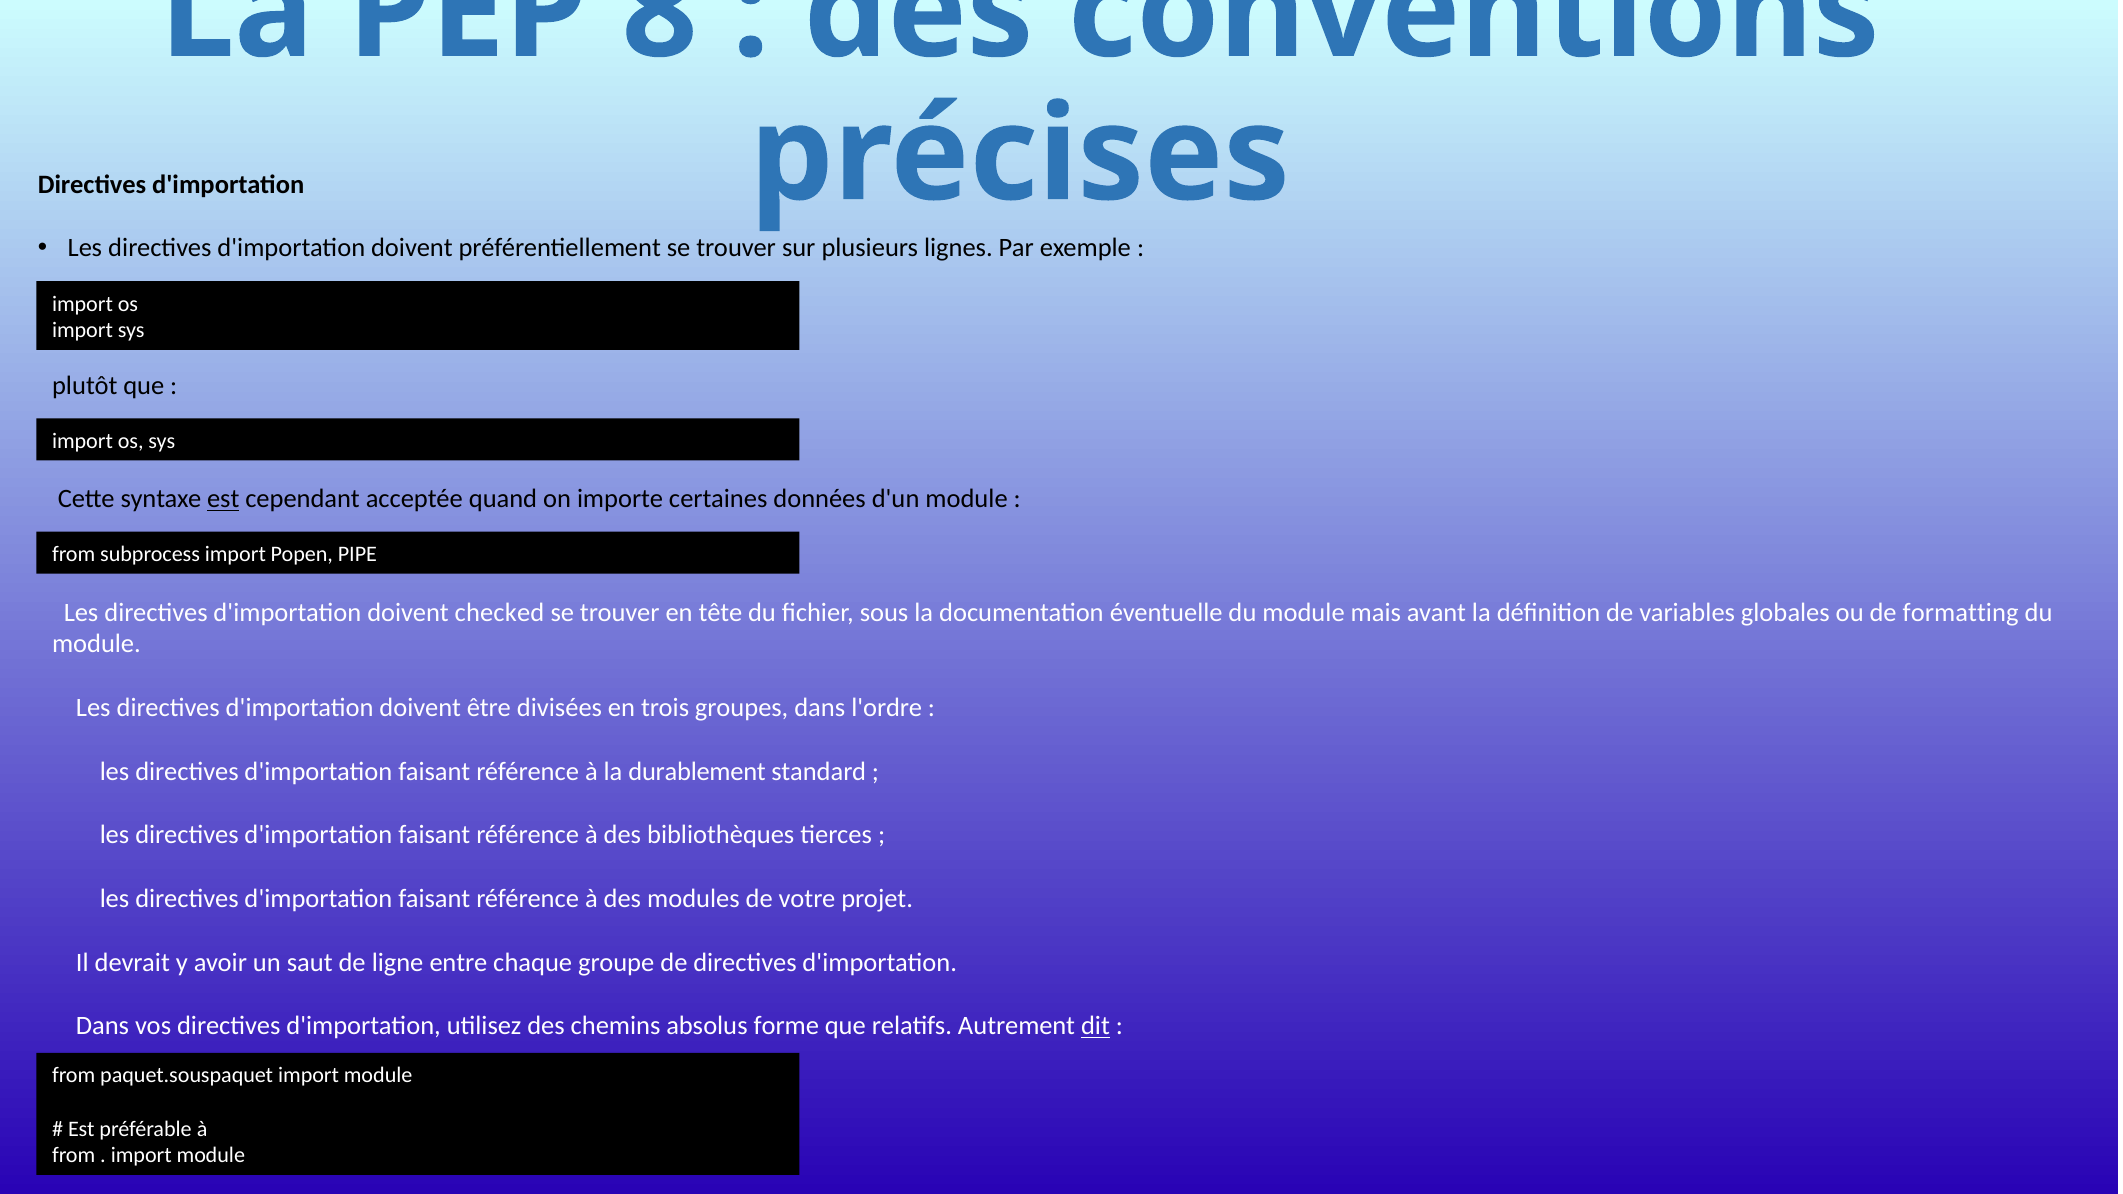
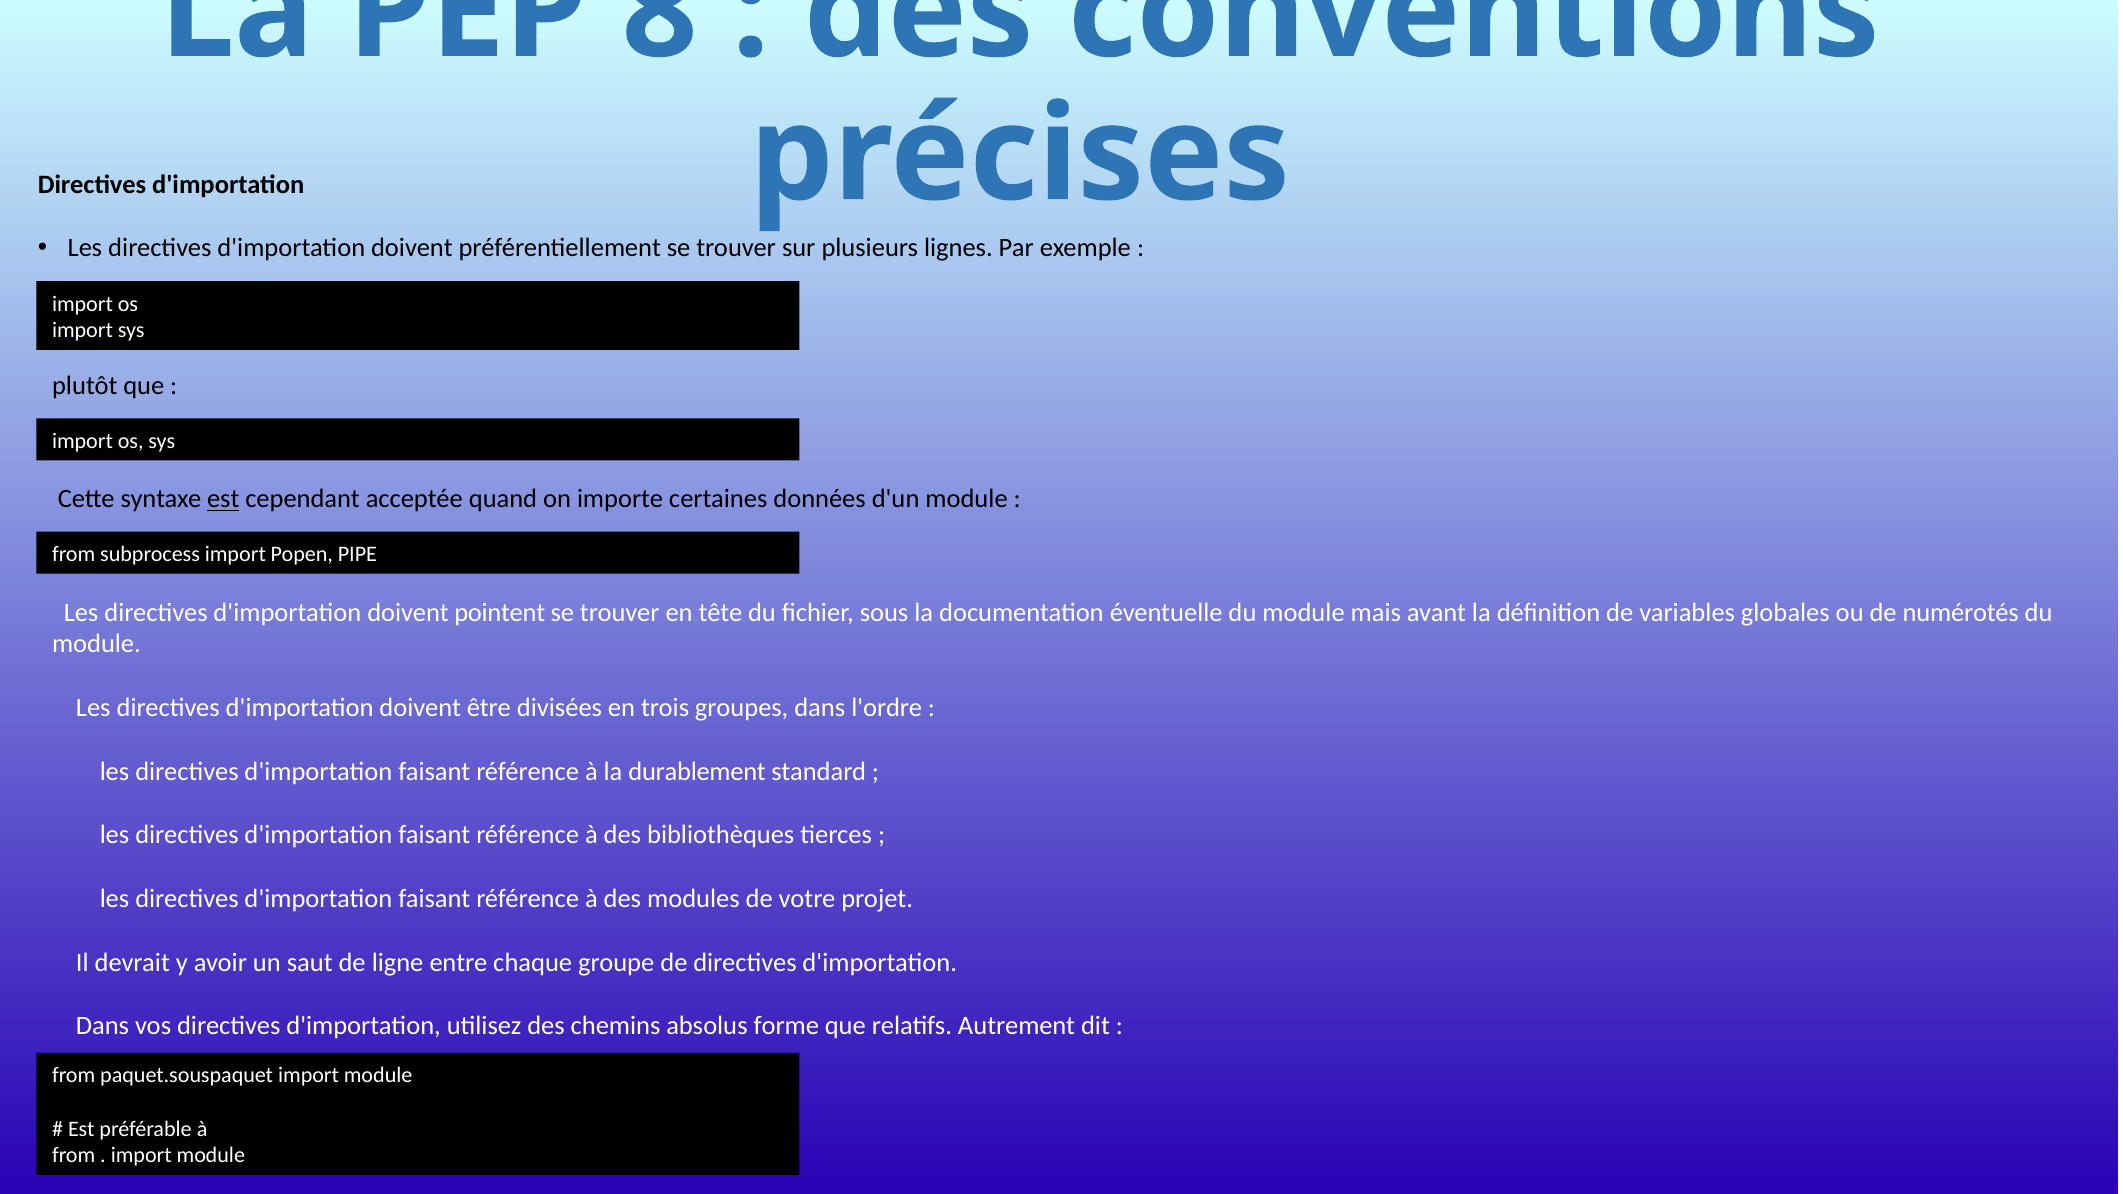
checked: checked -> pointent (500, 612)
formatting: formatting -> numérotés (1961, 612)
dit underline: present -> none (1095, 1026)
